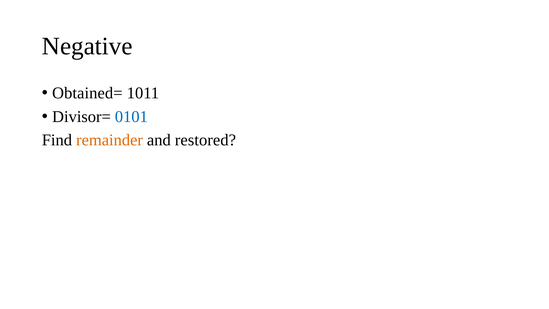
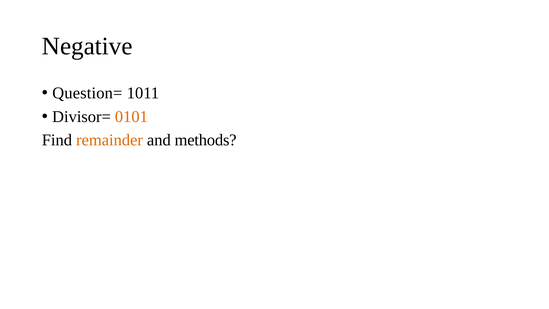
Obtained=: Obtained= -> Question= (87, 93)
0101 colour: blue -> orange (131, 117)
restored: restored -> methods (206, 140)
